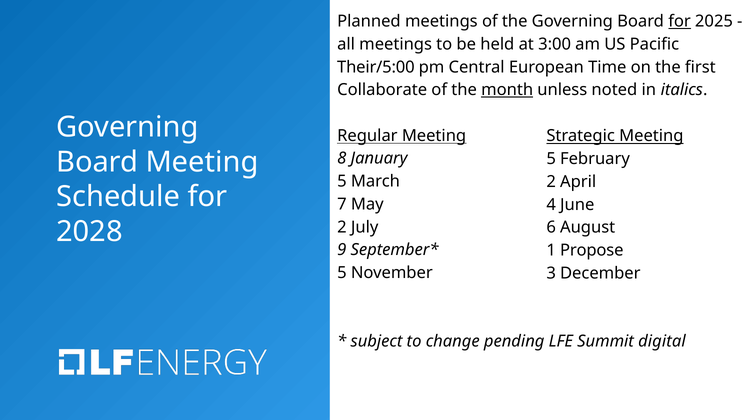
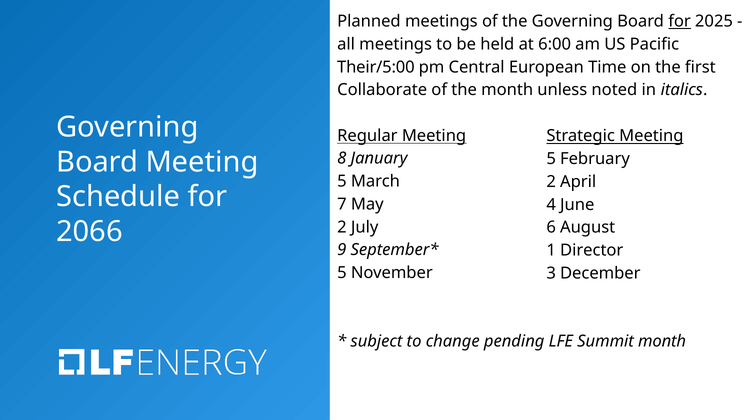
3:00: 3:00 -> 6:00 (555, 44)
month underline: present -> none (507, 90)
2028: 2028 -> 2066 (89, 232)
Propose: Propose -> Director (592, 250)
Summit digital: digital -> month (662, 341)
